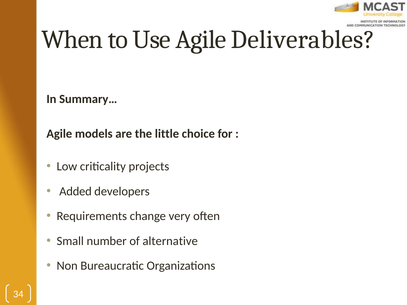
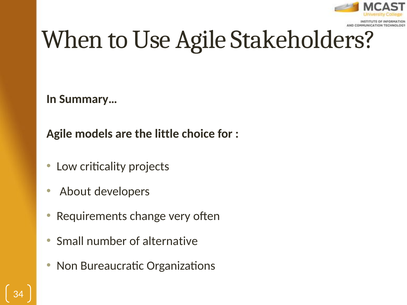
Deliverables: Deliverables -> Stakeholders (303, 39)
Added: Added -> About (75, 191)
